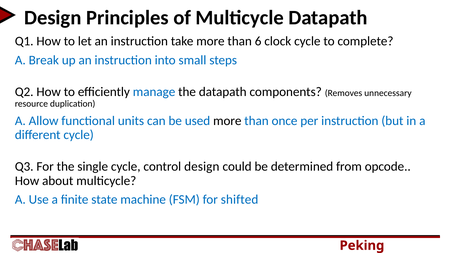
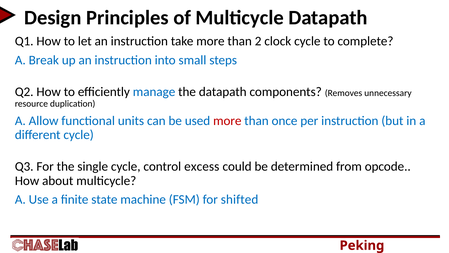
6: 6 -> 2 (258, 41)
more colour: black -> red (227, 120)
control design: design -> excess (202, 166)
